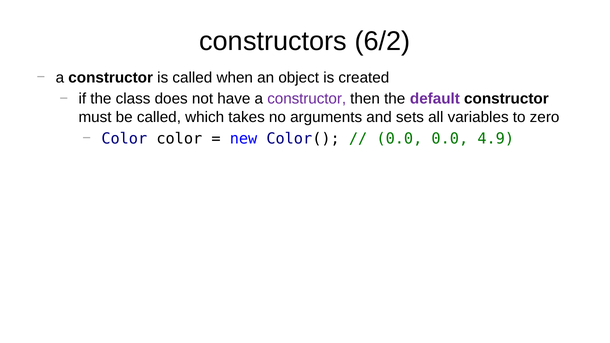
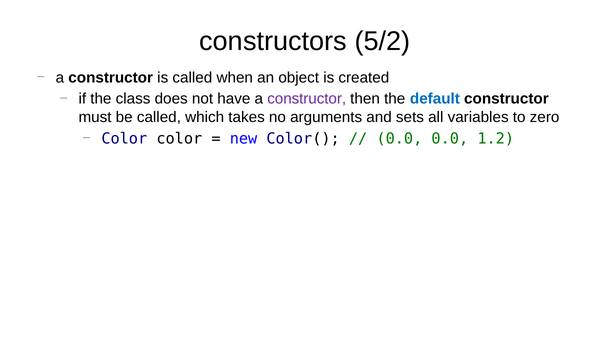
6/2: 6/2 -> 5/2 (382, 41)
default colour: purple -> blue (435, 99)
4.9: 4.9 -> 1.2 (496, 139)
